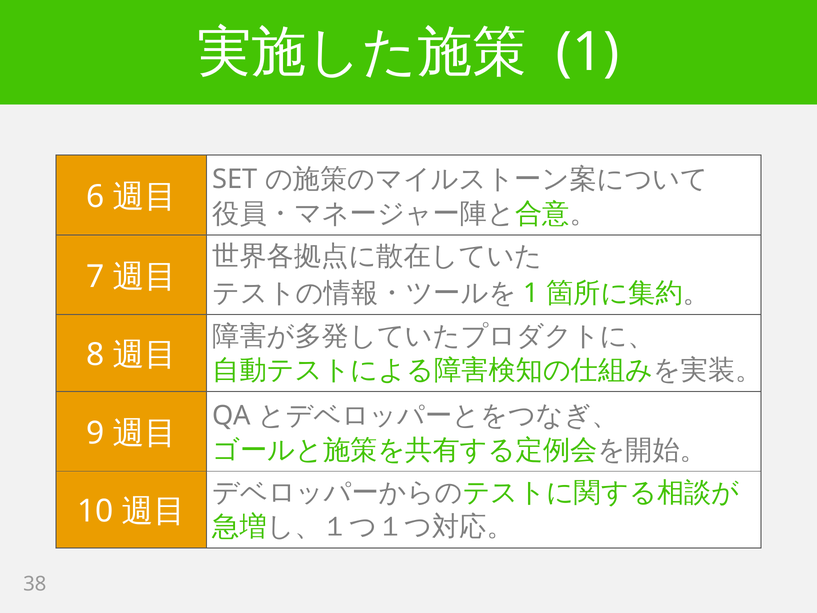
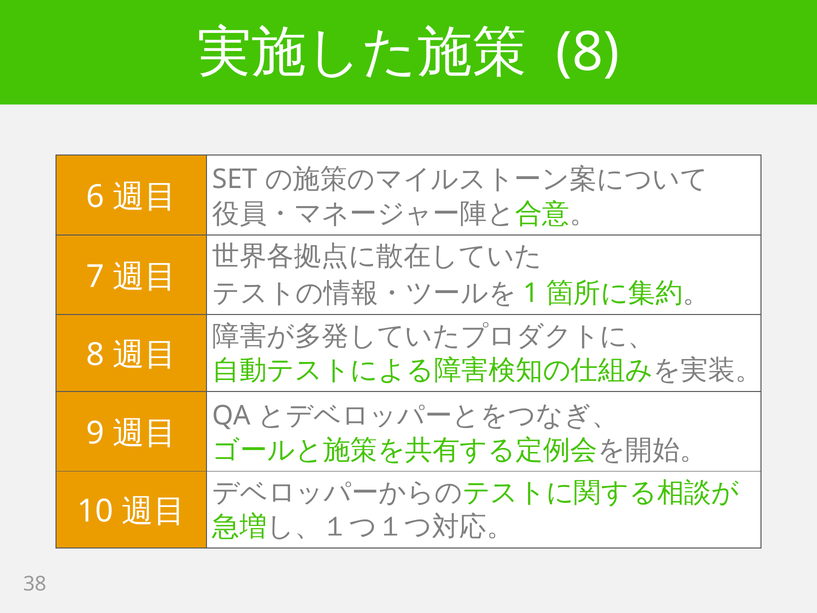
1: 1 -> 8 (588, 52)
